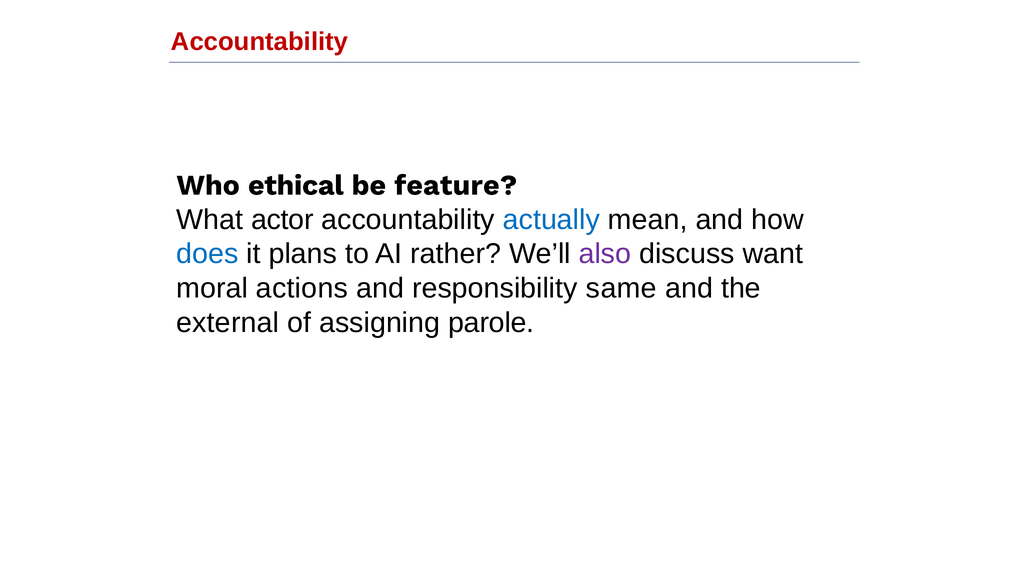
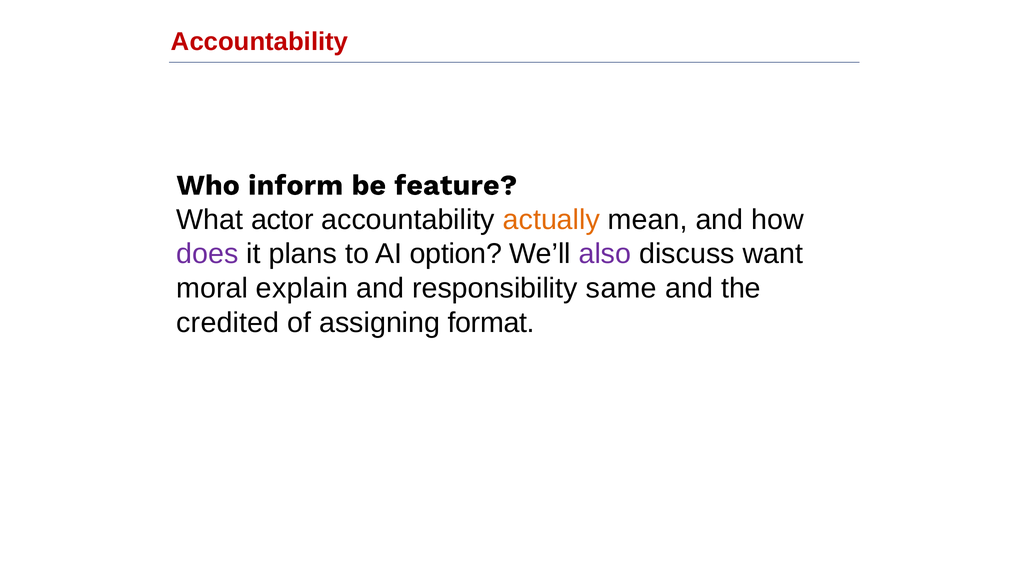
ethical: ethical -> inform (296, 185)
actually colour: blue -> orange (551, 220)
does colour: blue -> purple (207, 254)
rather: rather -> option (456, 254)
actions: actions -> explain (302, 288)
external: external -> credited (228, 323)
parole: parole -> format (491, 323)
